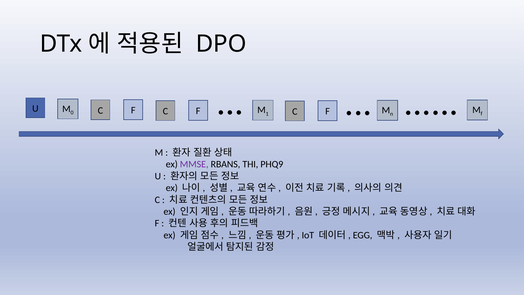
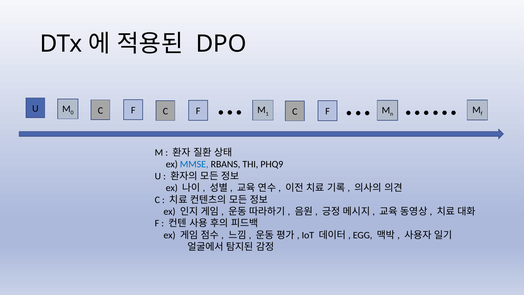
MMSE colour: purple -> blue (194, 164)
